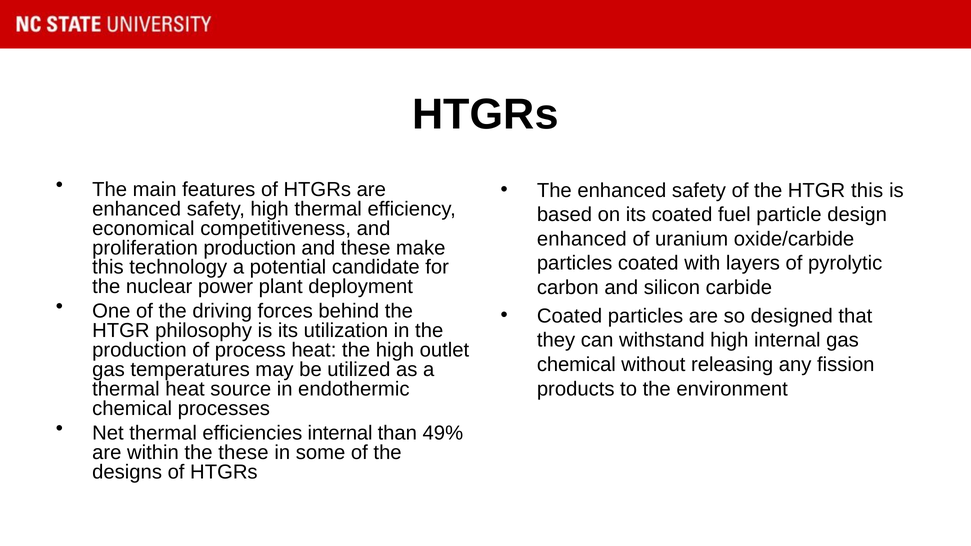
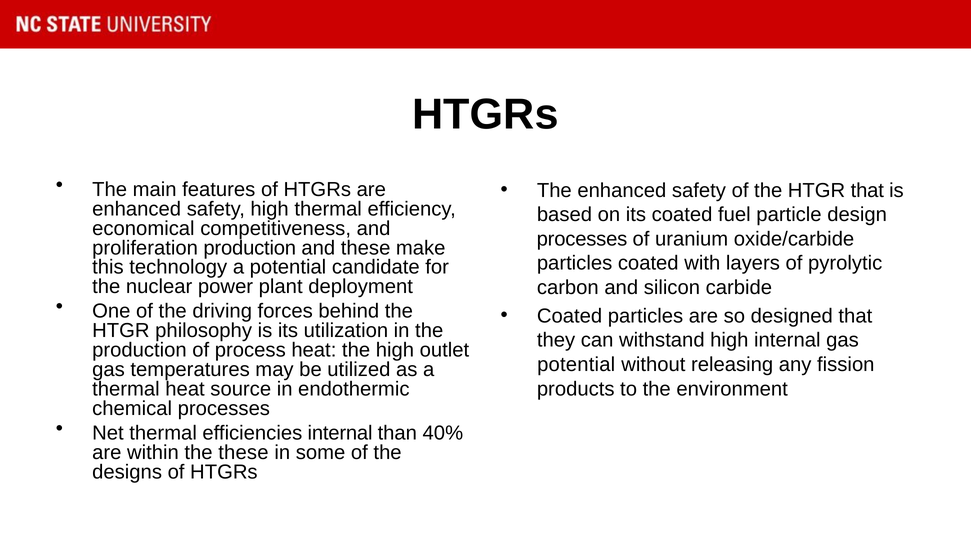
HTGR this: this -> that (867, 190)
enhanced: enhanced -> processes (582, 239)
chemical: chemical -> potential (576, 365)
49%: 49% -> 40% (443, 433)
